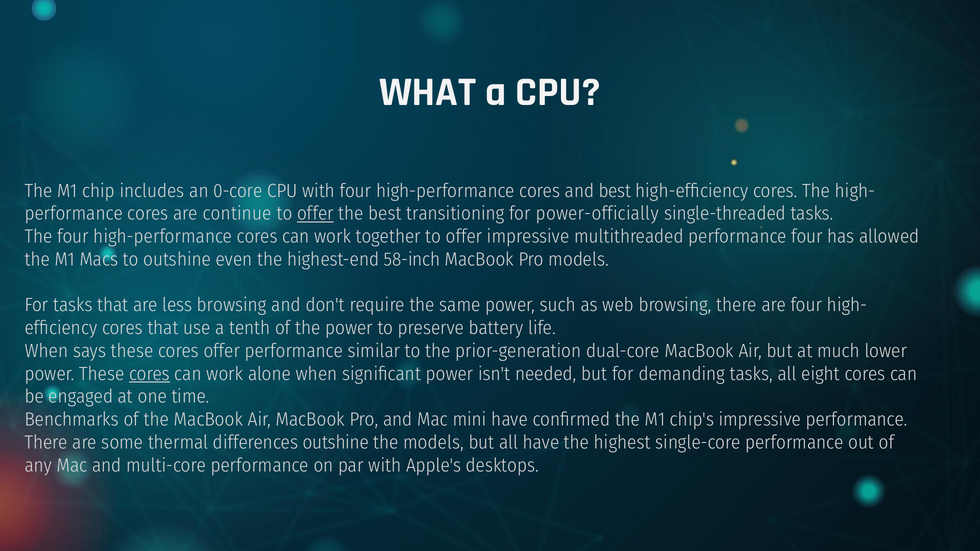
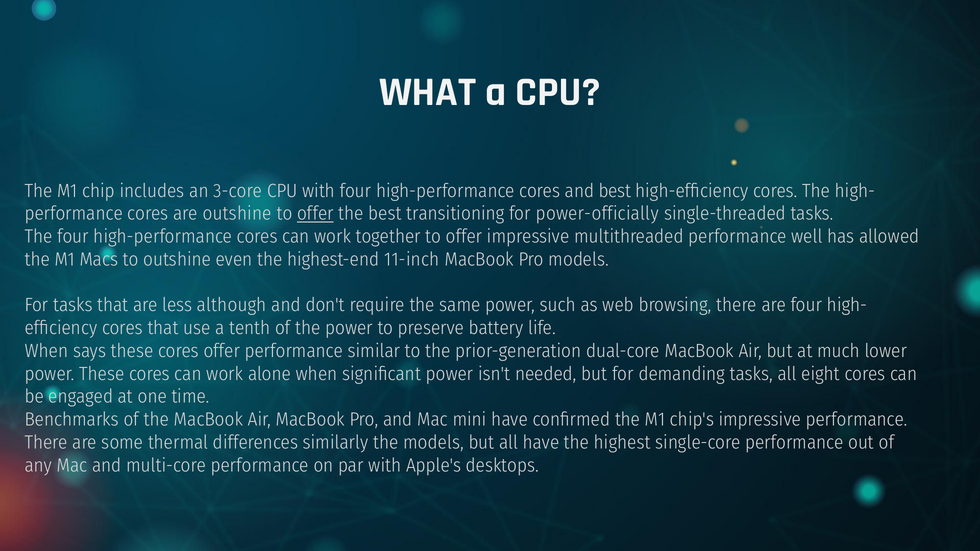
0-core: 0-core -> 3-core (238, 191)
are continue: continue -> outshine (237, 214)
performance four: four -> well (807, 237)
58-inch: 58-inch -> 11-inch (412, 260)
less browsing: browsing -> although (232, 305)
cores underline: present -> none (150, 374)
differences outshine: outshine -> similarly (336, 443)
